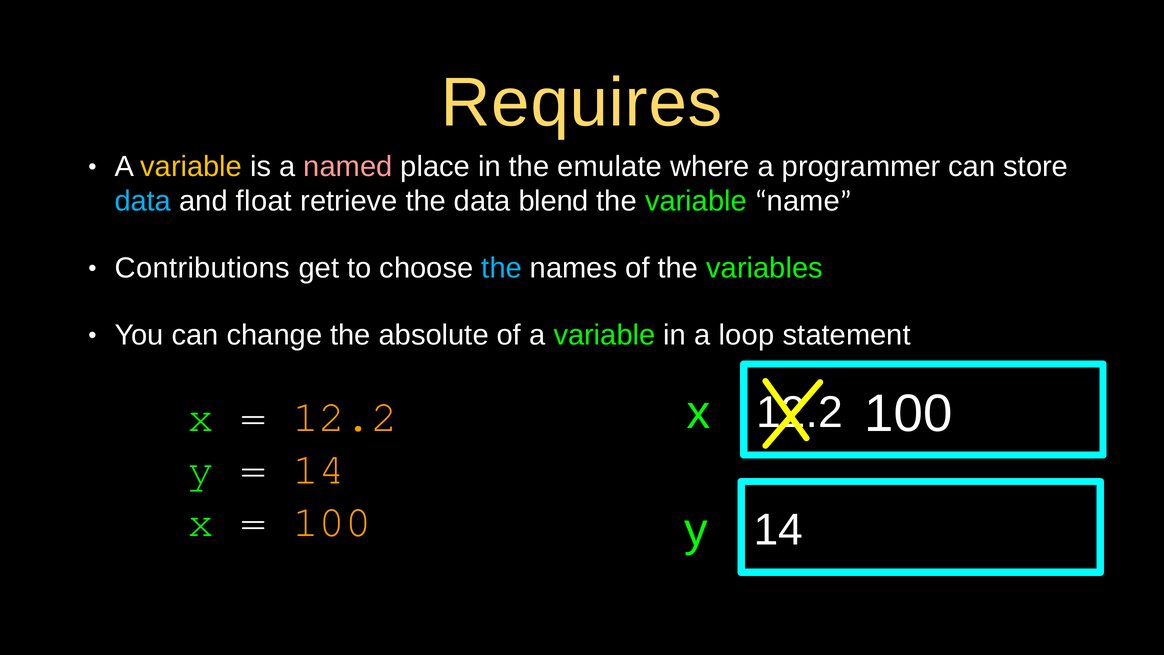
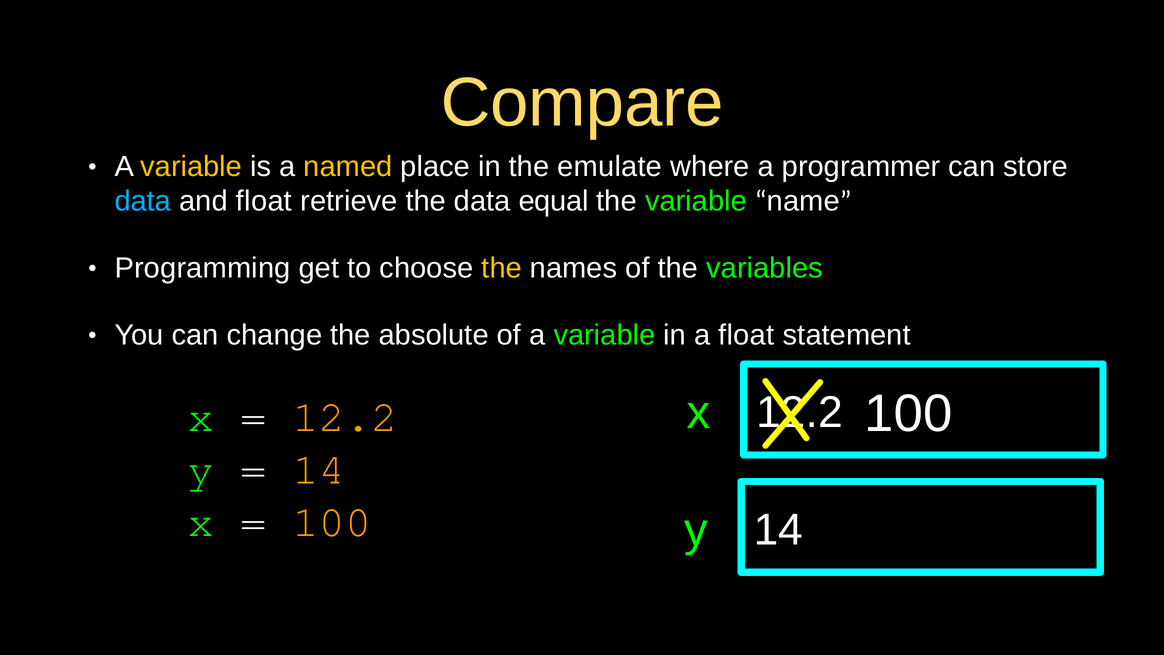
Requires: Requires -> Compare (582, 103)
named colour: pink -> yellow (348, 166)
blend: blend -> equal (554, 201)
Contributions: Contributions -> Programming (203, 268)
the colour: light blue -> yellow (502, 268)
a loop: loop -> float (746, 335)
